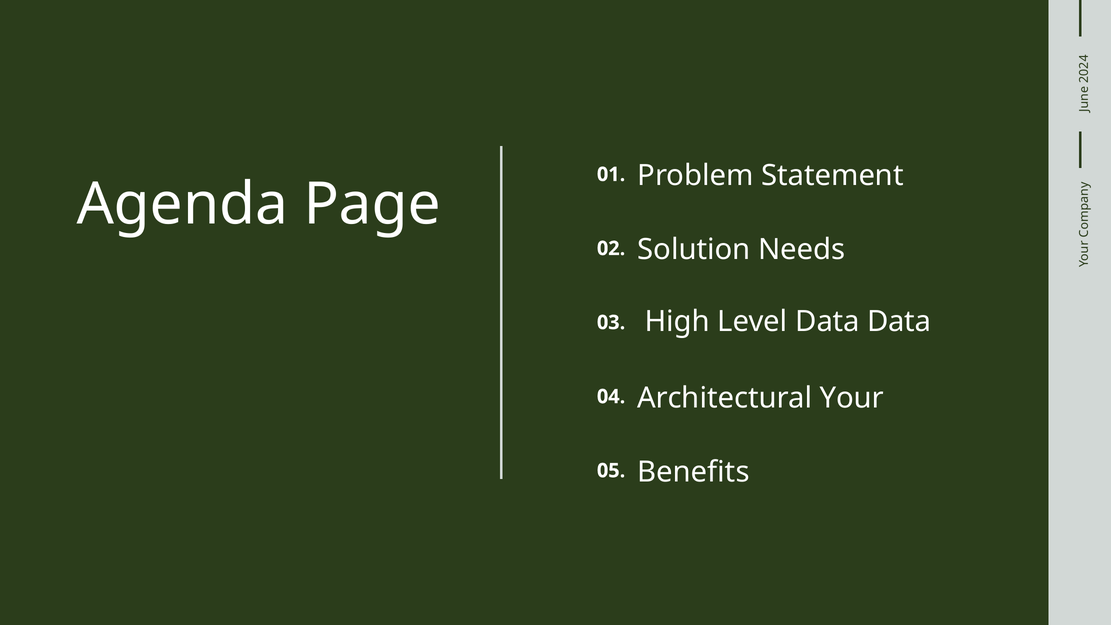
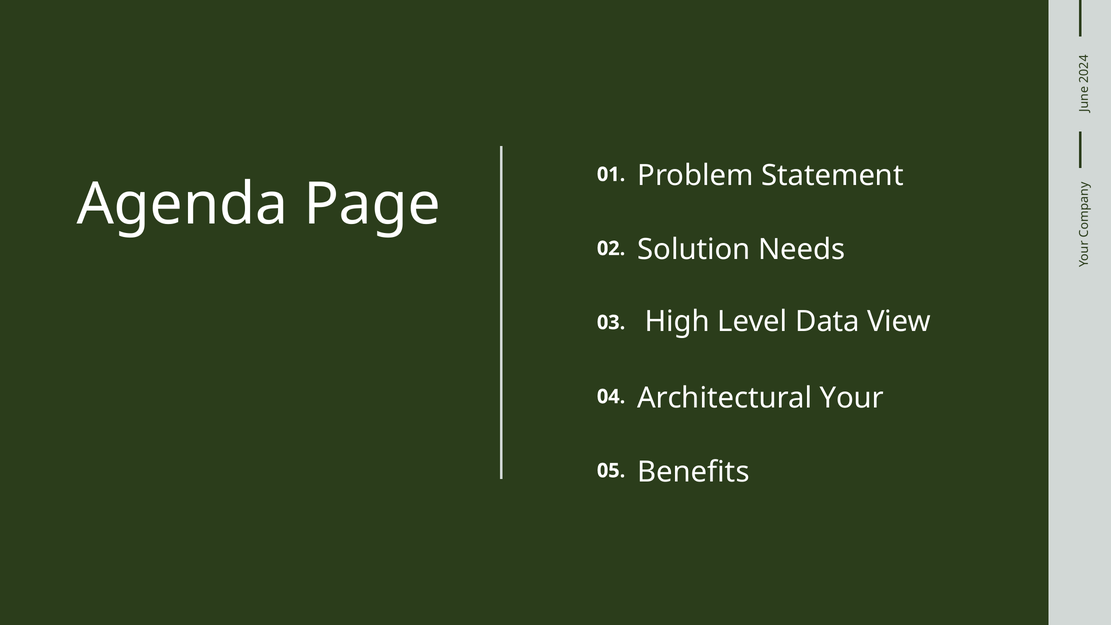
Data Data: Data -> View (899, 322)
